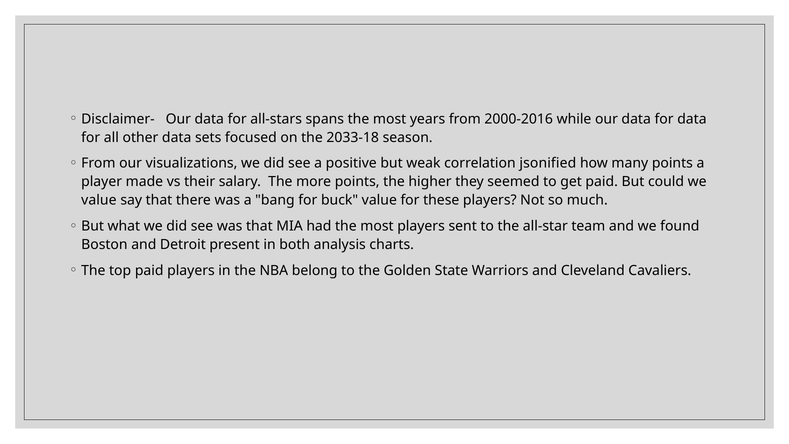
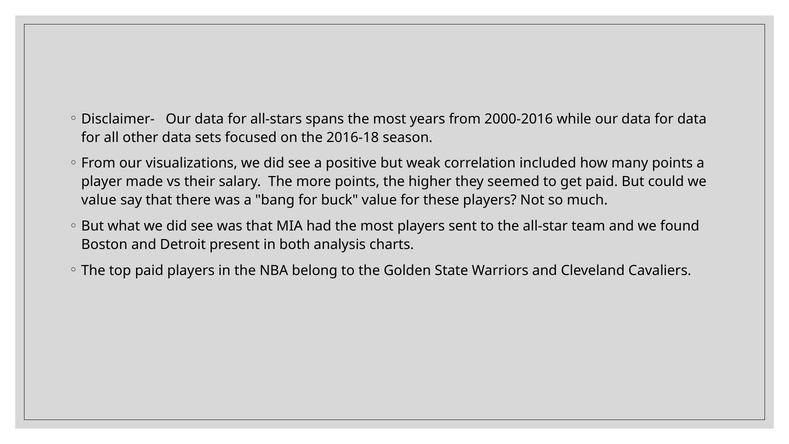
2033-18: 2033-18 -> 2016-18 (353, 137)
jsonified: jsonified -> included (548, 163)
